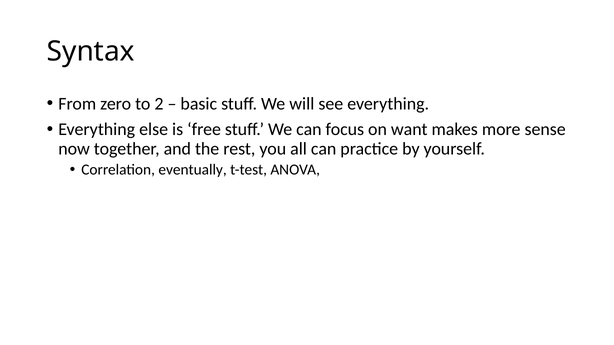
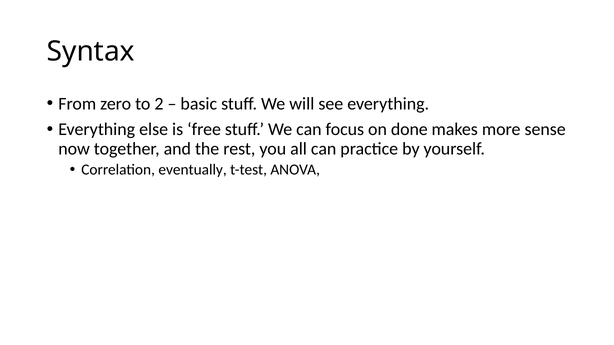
want: want -> done (409, 130)
